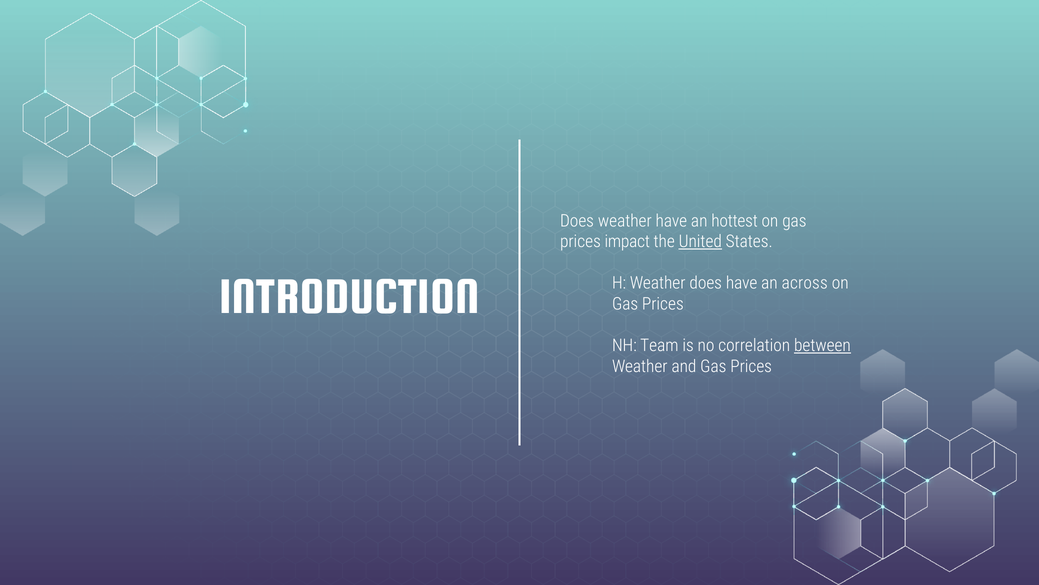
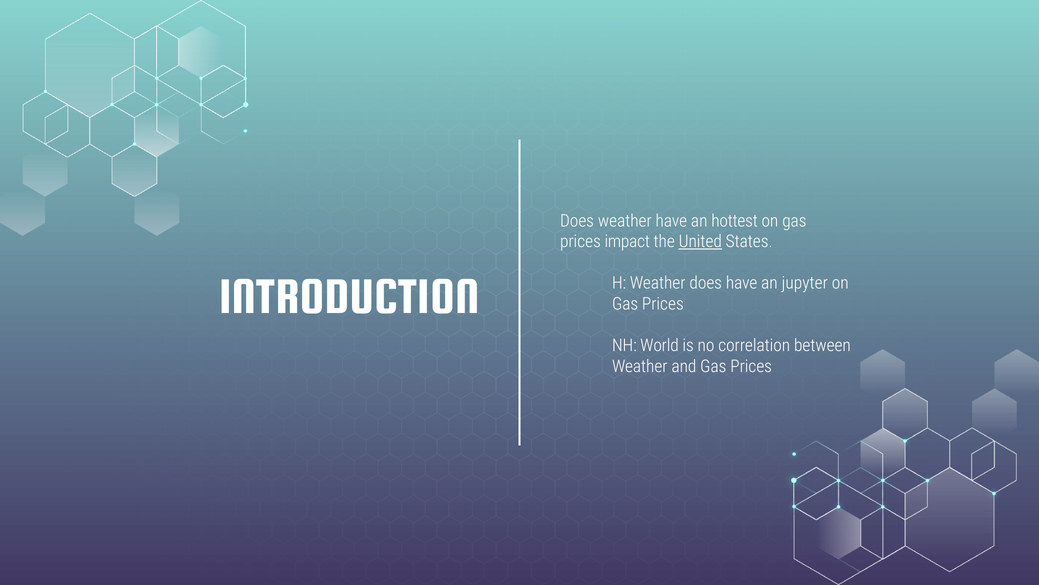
across: across -> jupyter (805, 283)
Team: Team -> World (659, 345)
between underline: present -> none (822, 345)
